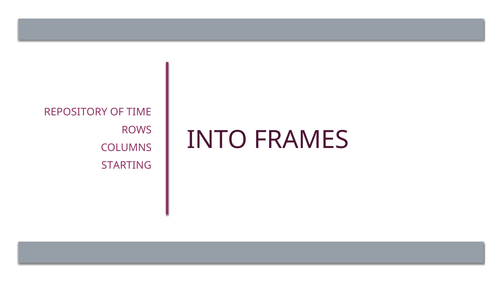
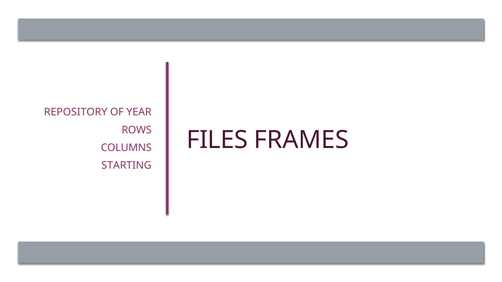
TIME: TIME -> YEAR (139, 112)
INTO: INTO -> FILES (217, 140)
